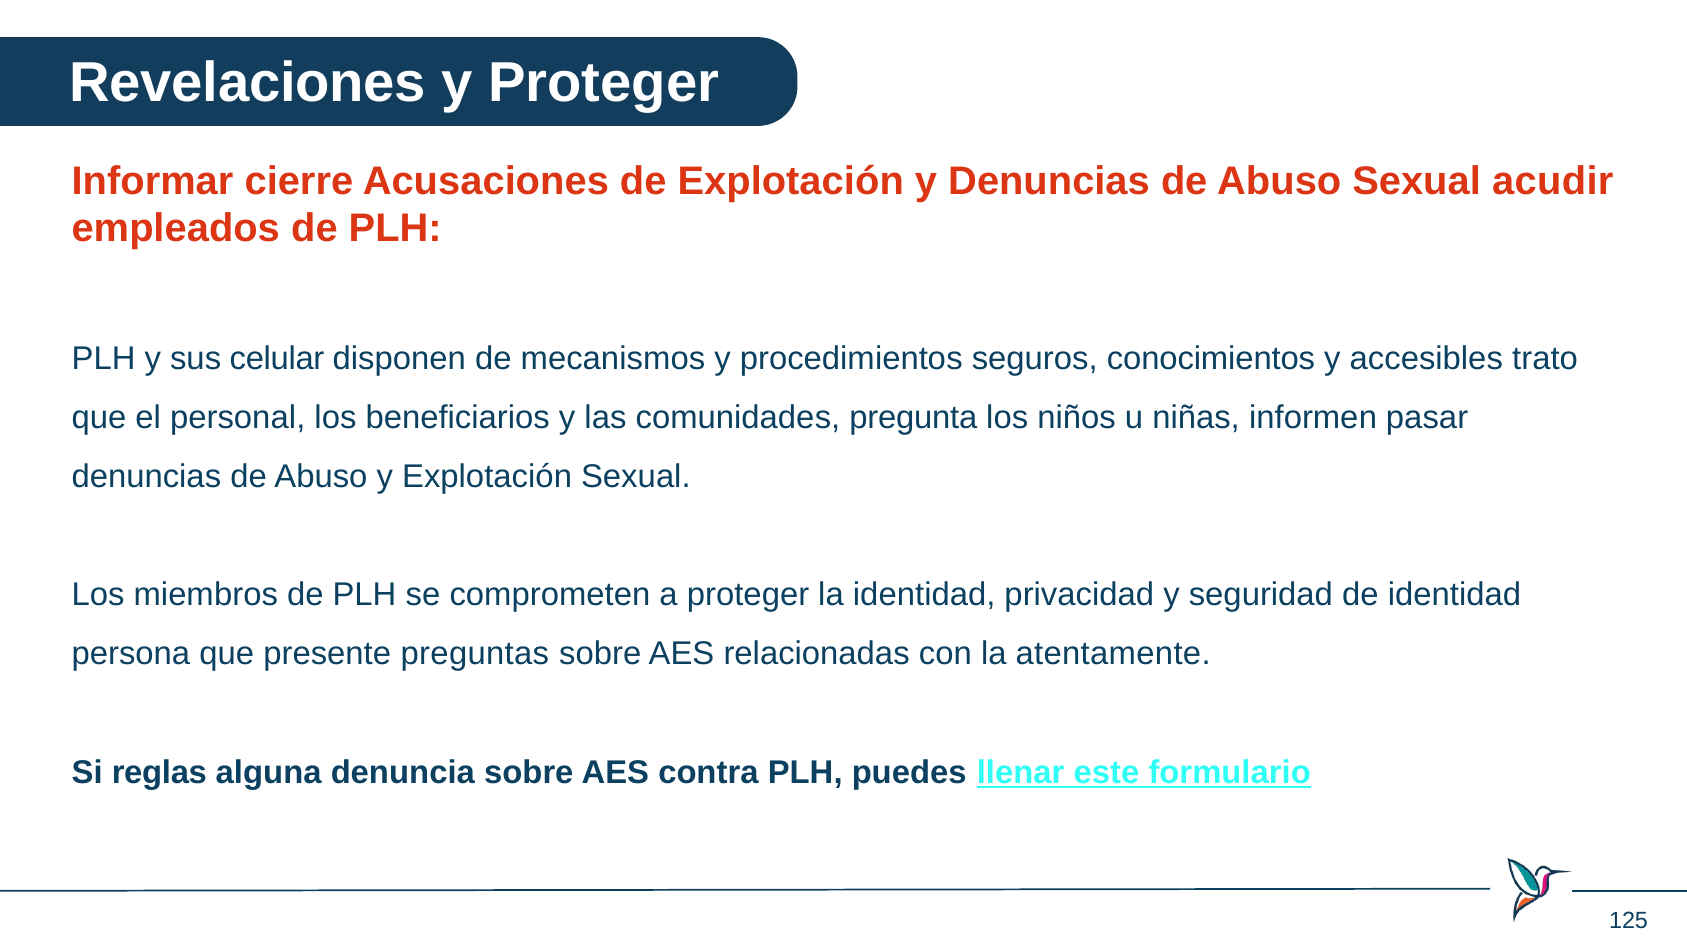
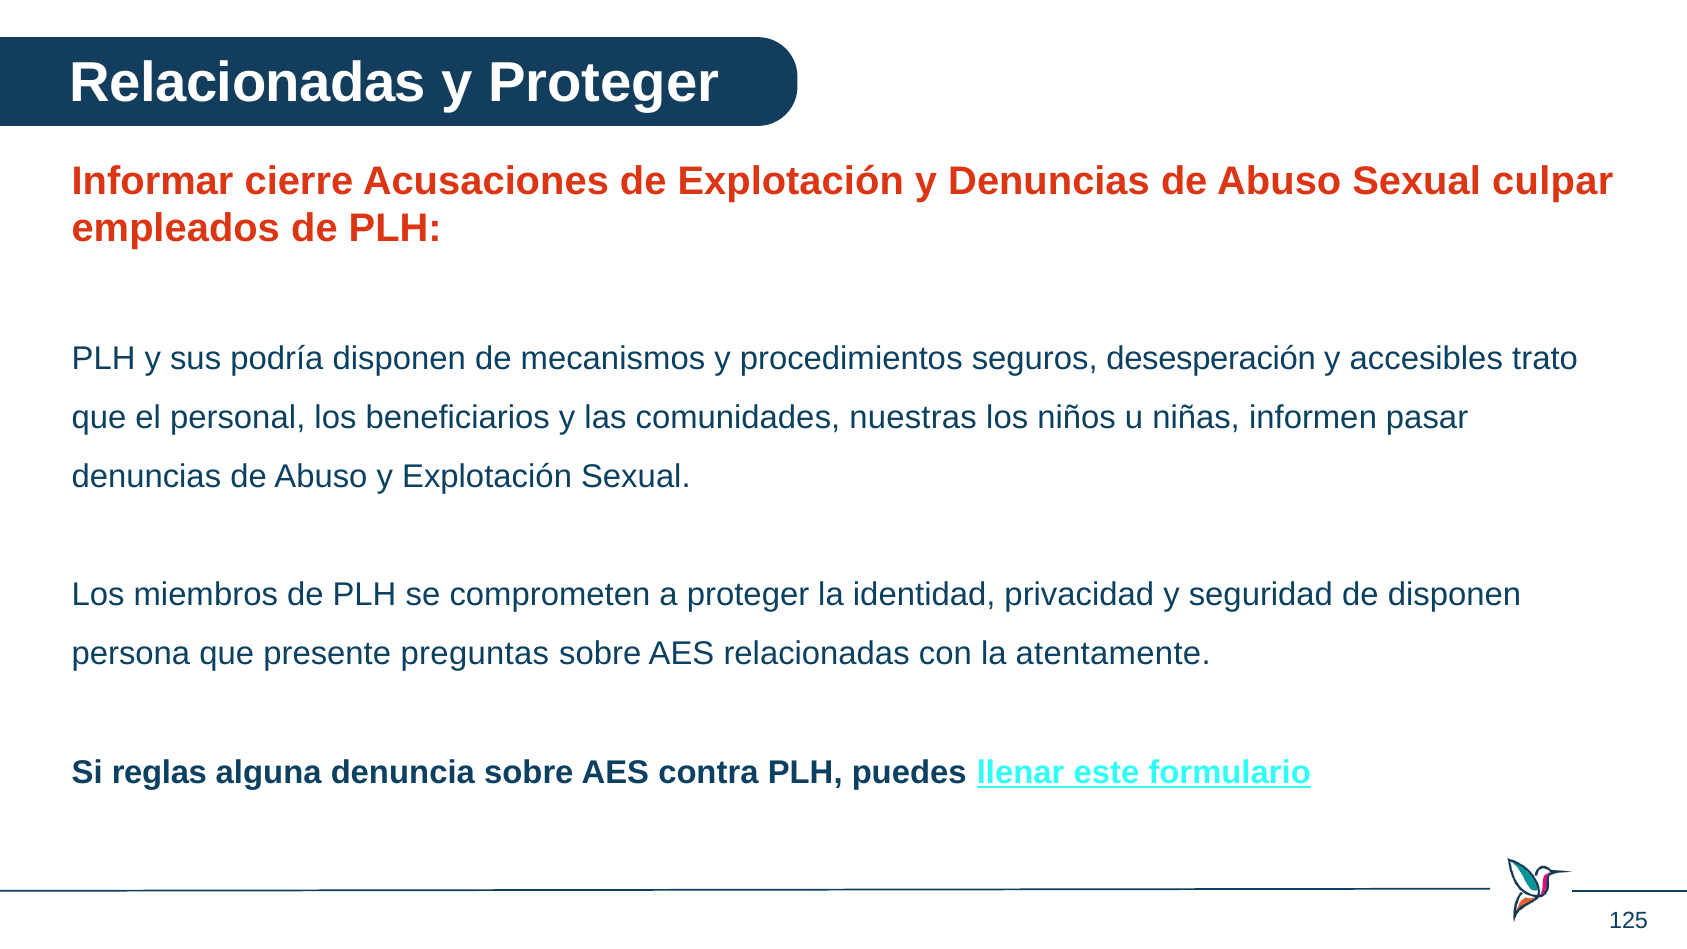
Revelaciones: Revelaciones -> Relacionadas (248, 83)
acudir: acudir -> culpar (1553, 181)
celular: celular -> podría (277, 359)
conocimientos: conocimientos -> desesperación (1211, 359)
pregunta: pregunta -> nuestras (913, 418)
de identidad: identidad -> disponen (1454, 595)
